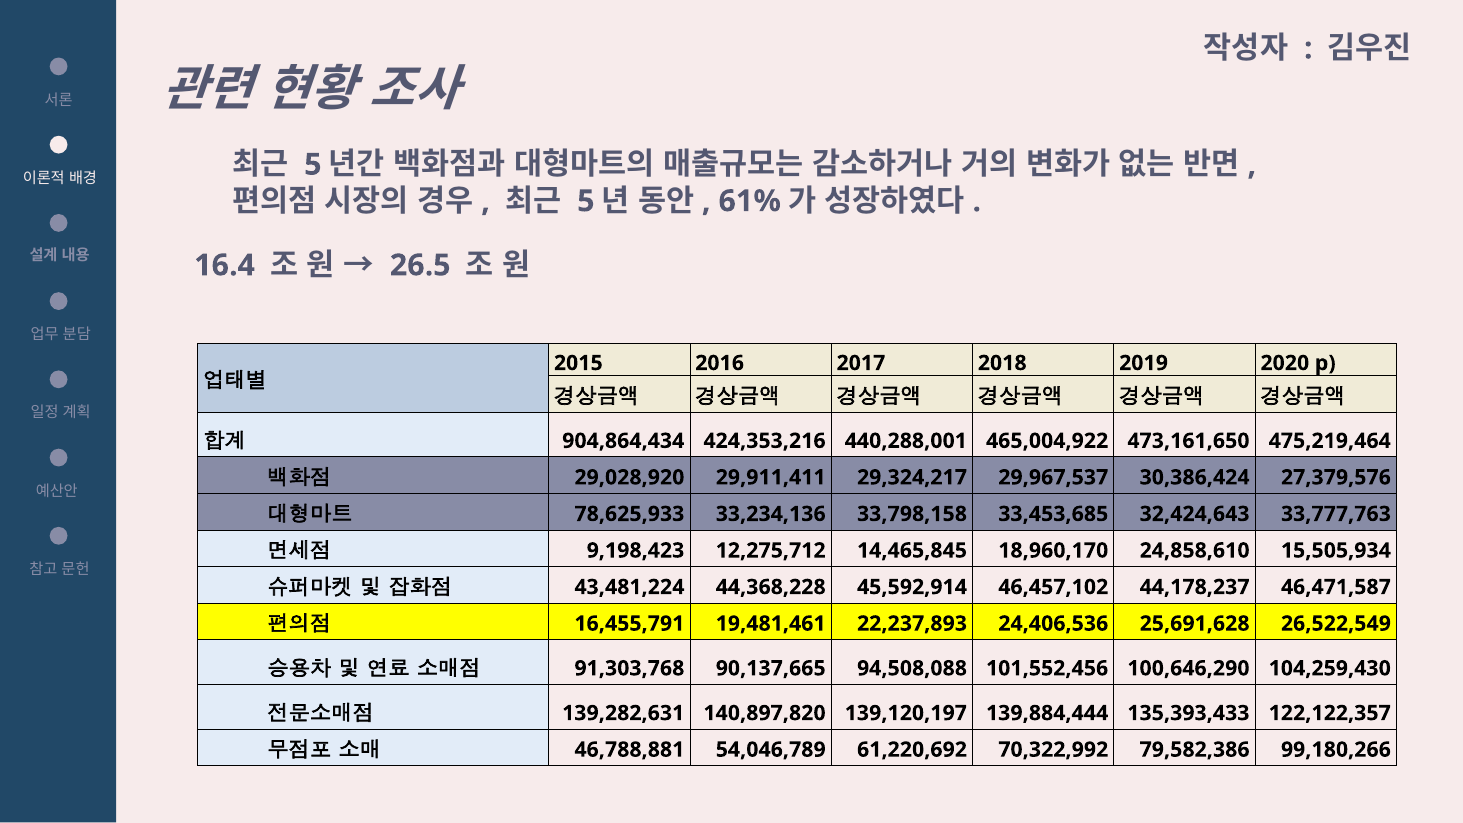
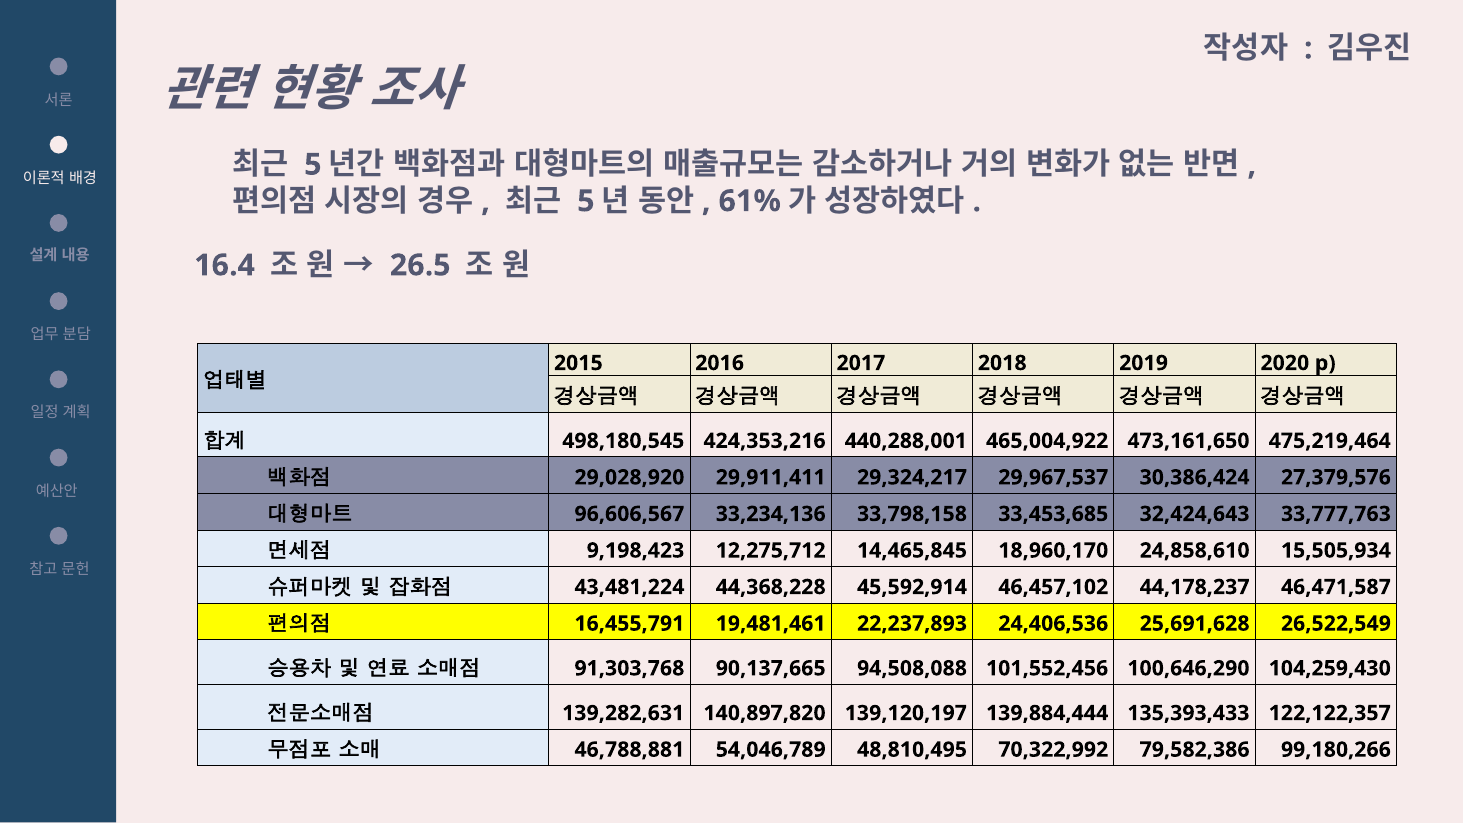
904,864,434: 904,864,434 -> 498,180,545 (623, 441)
78,625,933: 78,625,933 -> 96,606,567 (629, 514)
61,220,692: 61,220,692 -> 48,810,495 (912, 750)
